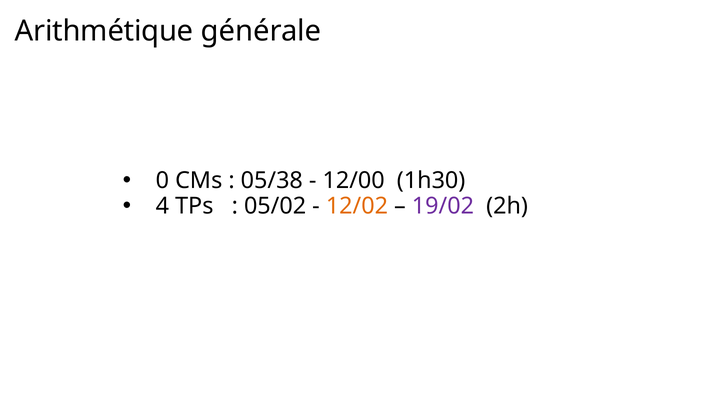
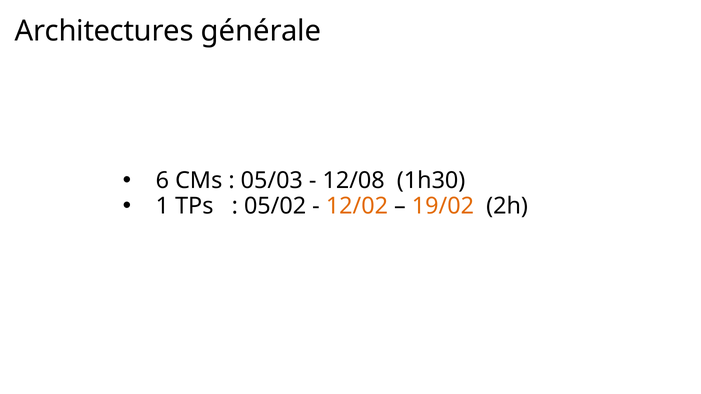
Arithmétique: Arithmétique -> Architectures (104, 31)
0: 0 -> 6 (162, 181)
05/38: 05/38 -> 05/03 (272, 181)
12/00: 12/00 -> 12/08 (354, 181)
4: 4 -> 1 (162, 206)
19/02 colour: purple -> orange (443, 206)
